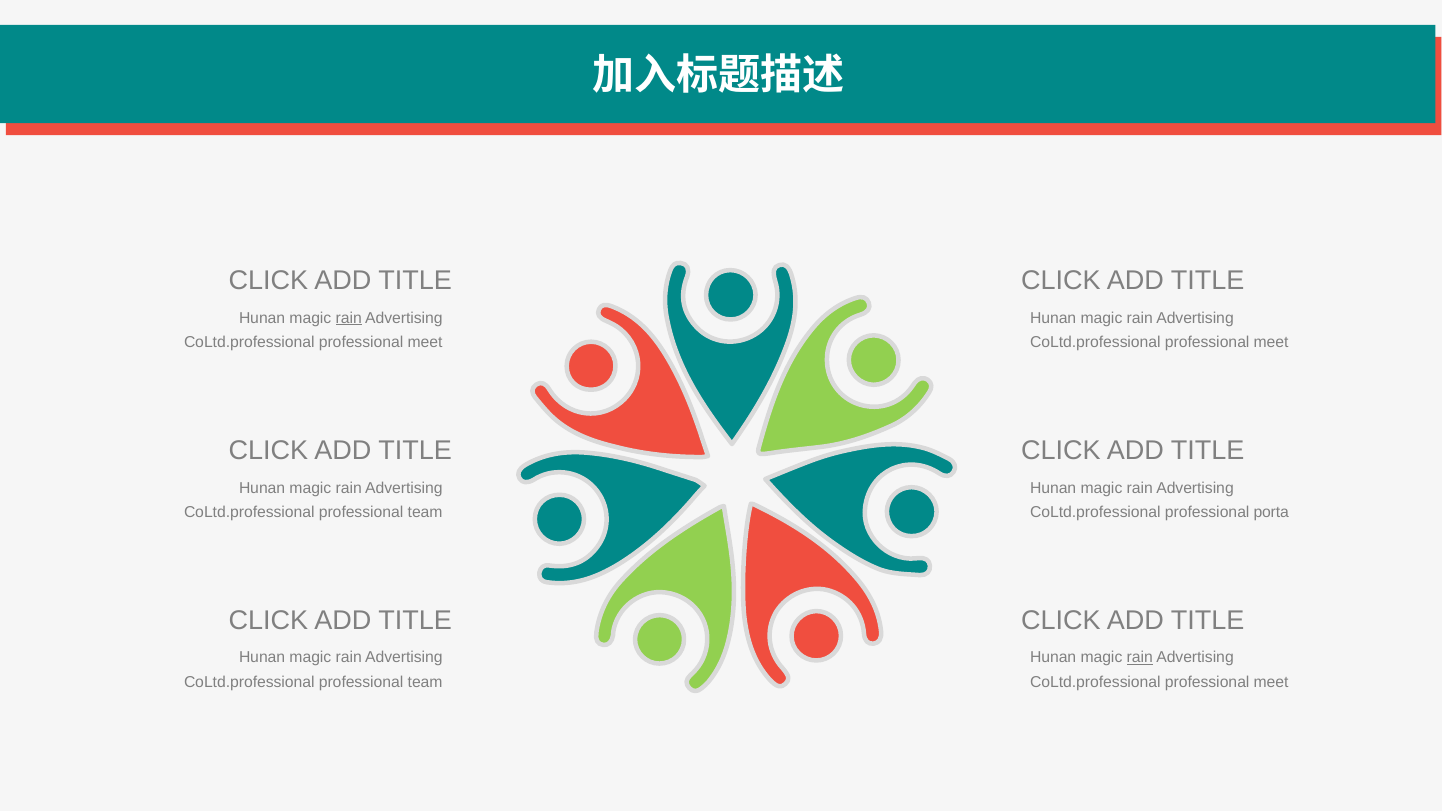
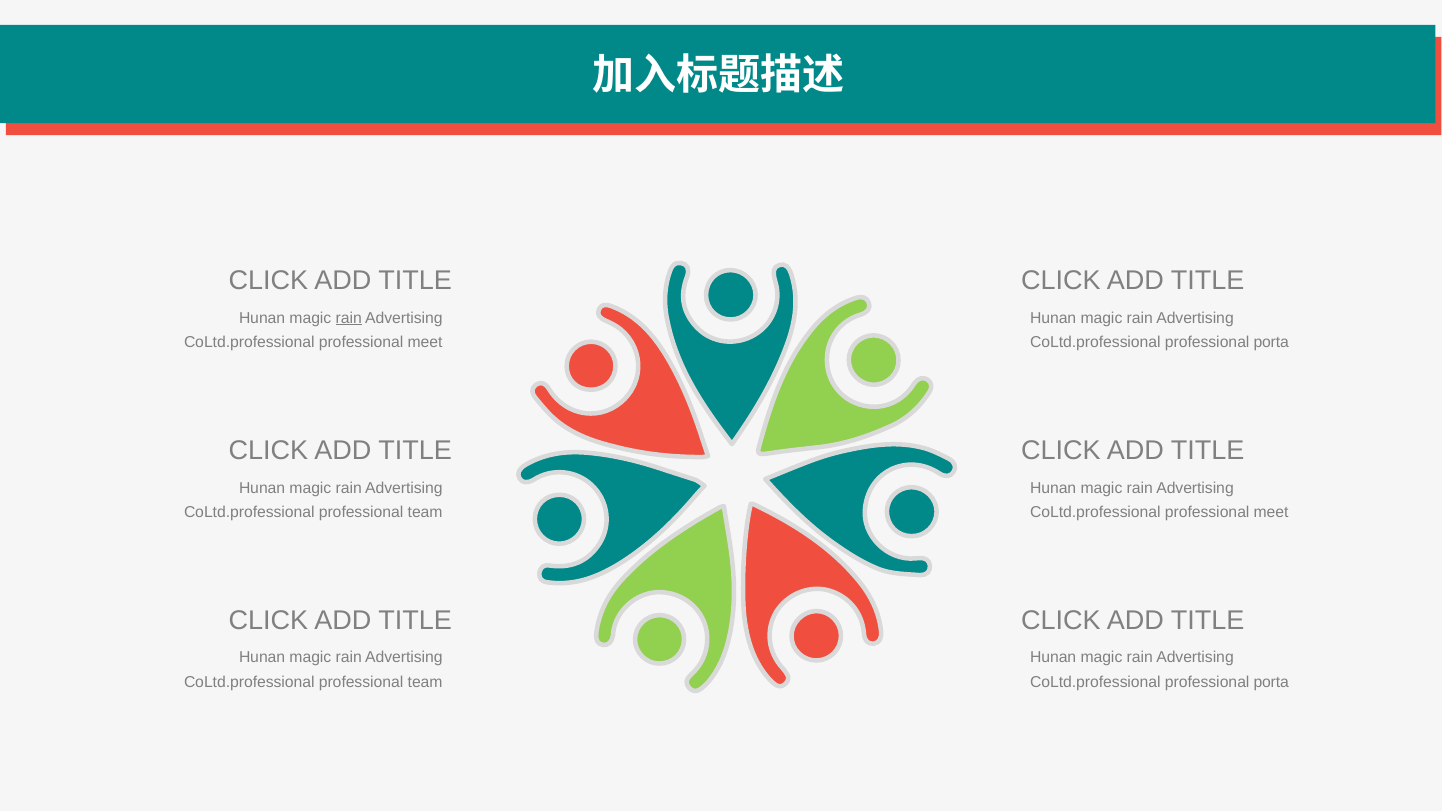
meet: meet -> porta (1271, 343)
porta: porta -> meet (1271, 513)
rain underline: present -> none (1140, 658)
meet: meet -> porta (1271, 683)
